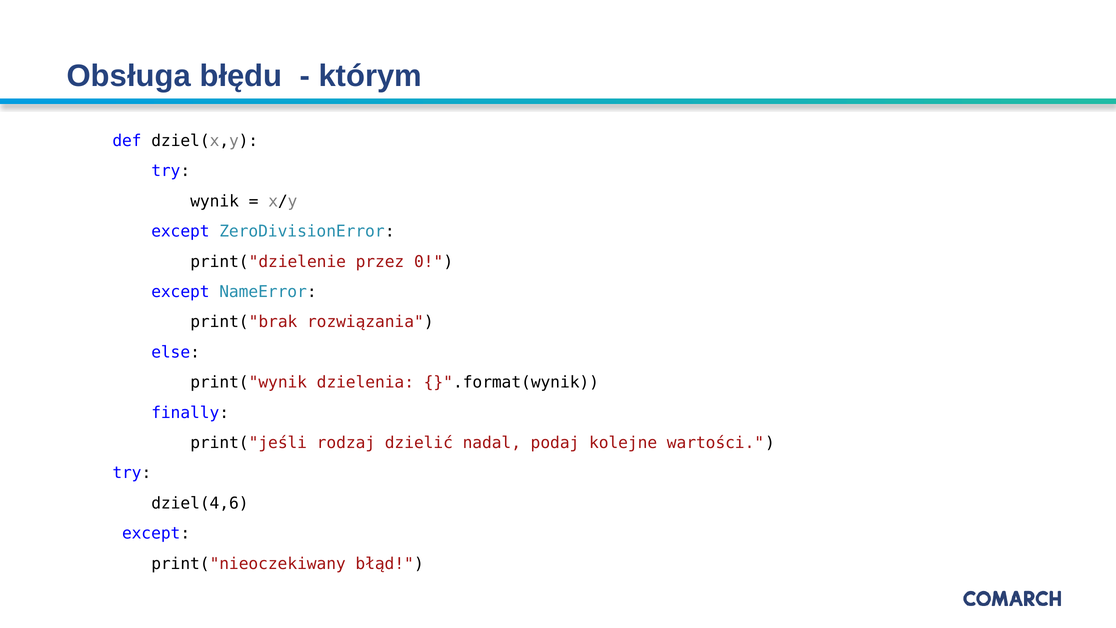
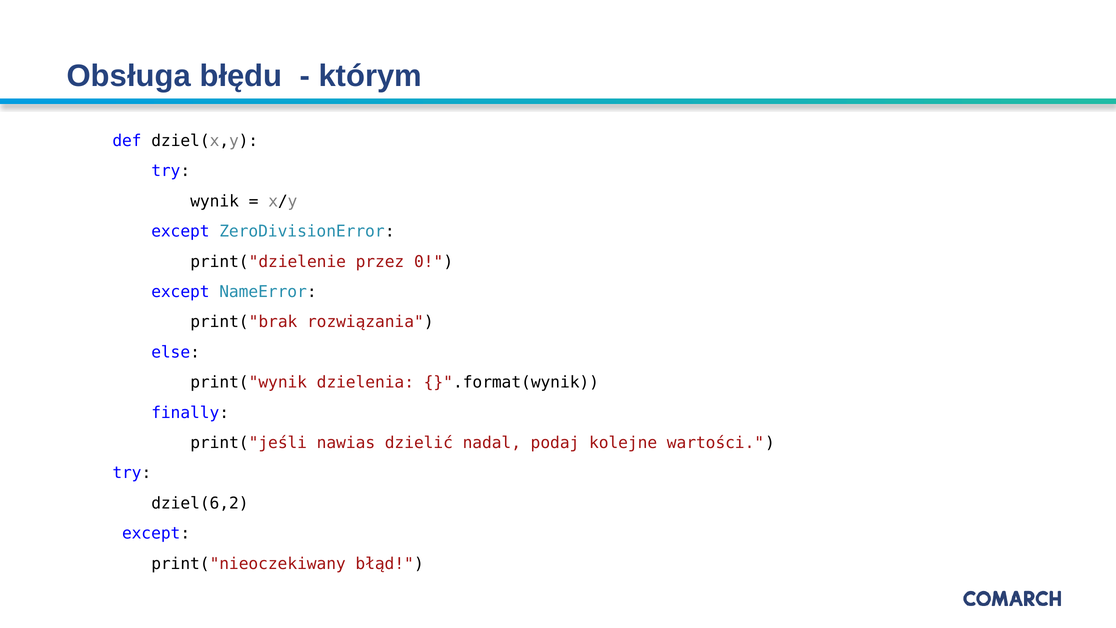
rodzaj: rodzaj -> nawias (346, 443)
dziel(4,6: dziel(4,6 -> dziel(6,2 (200, 503)
